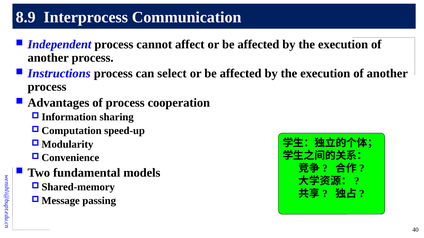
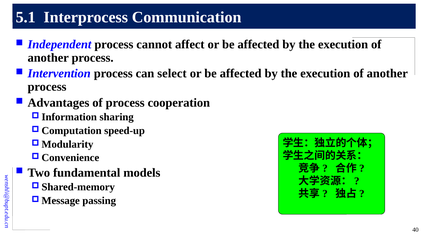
8.9: 8.9 -> 5.1 (26, 17)
Instructions: Instructions -> Intervention (59, 74)
